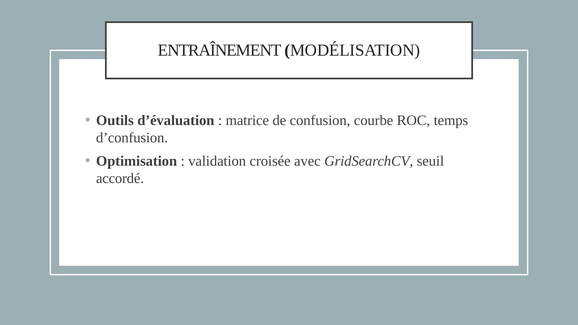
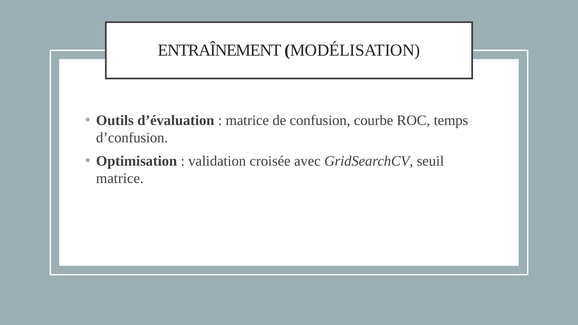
accordé: accordé -> matrice (120, 179)
